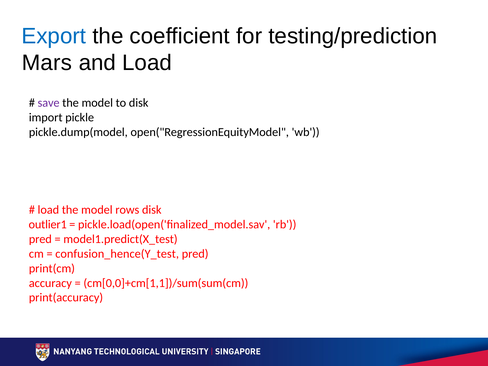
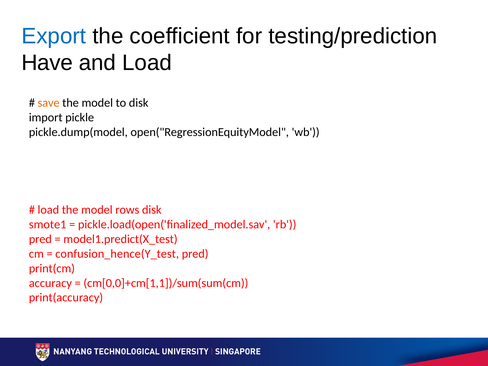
Mars: Mars -> Have (47, 63)
save colour: purple -> orange (49, 103)
outlier1: outlier1 -> smote1 (48, 224)
